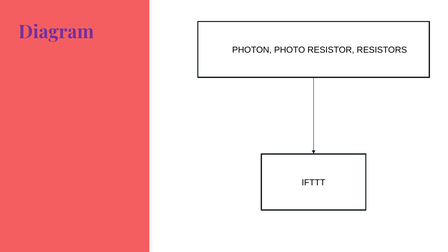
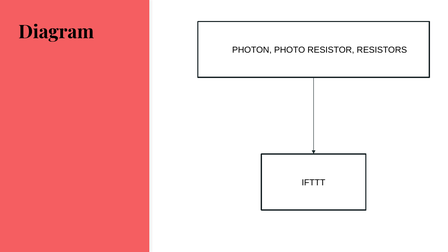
Diagram colour: purple -> black (56, 32)
